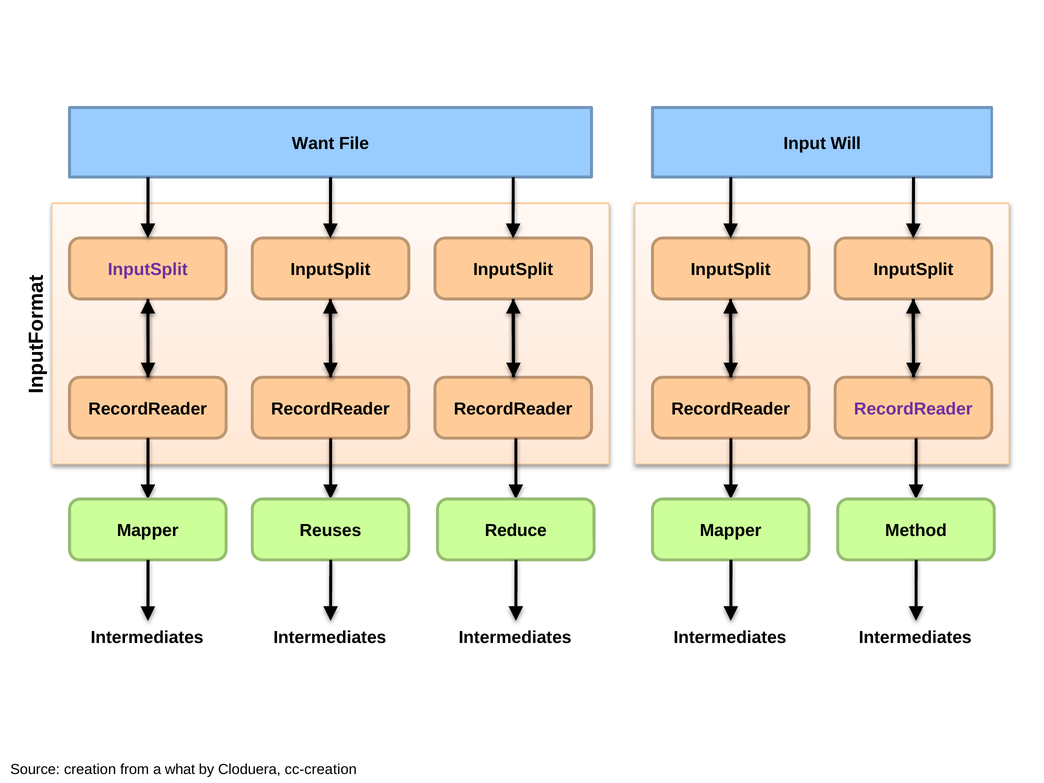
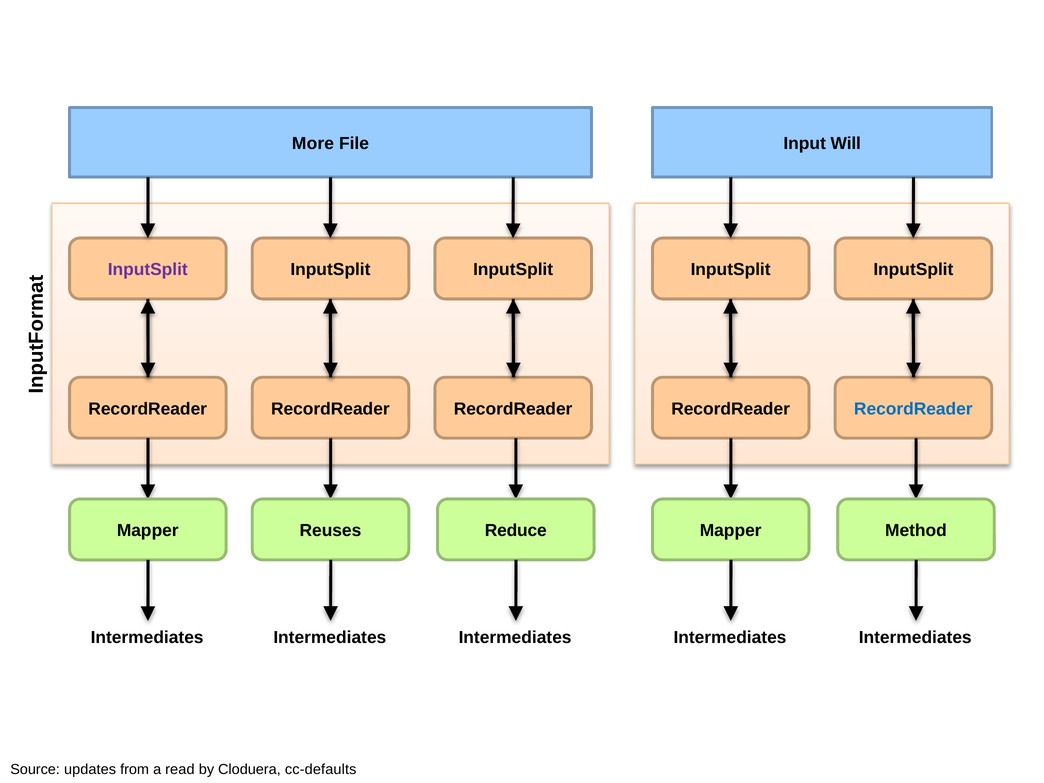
Want: Want -> More (313, 144)
RecordReader colour: purple -> blue (913, 409)
creation: creation -> updates (90, 770)
what: what -> read (180, 770)
cc-creation: cc-creation -> cc-defaults (321, 770)
